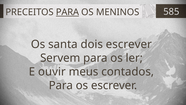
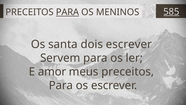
585 underline: none -> present (171, 12)
ouvir: ouvir -> amor (52, 71)
meus contados: contados -> preceitos (128, 71)
